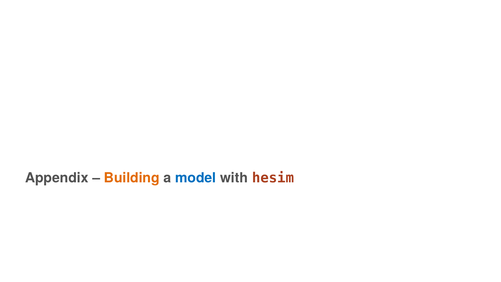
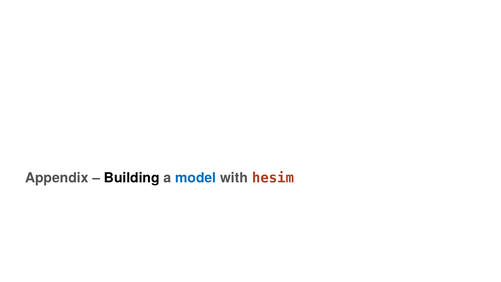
Building colour: orange -> black (132, 178)
